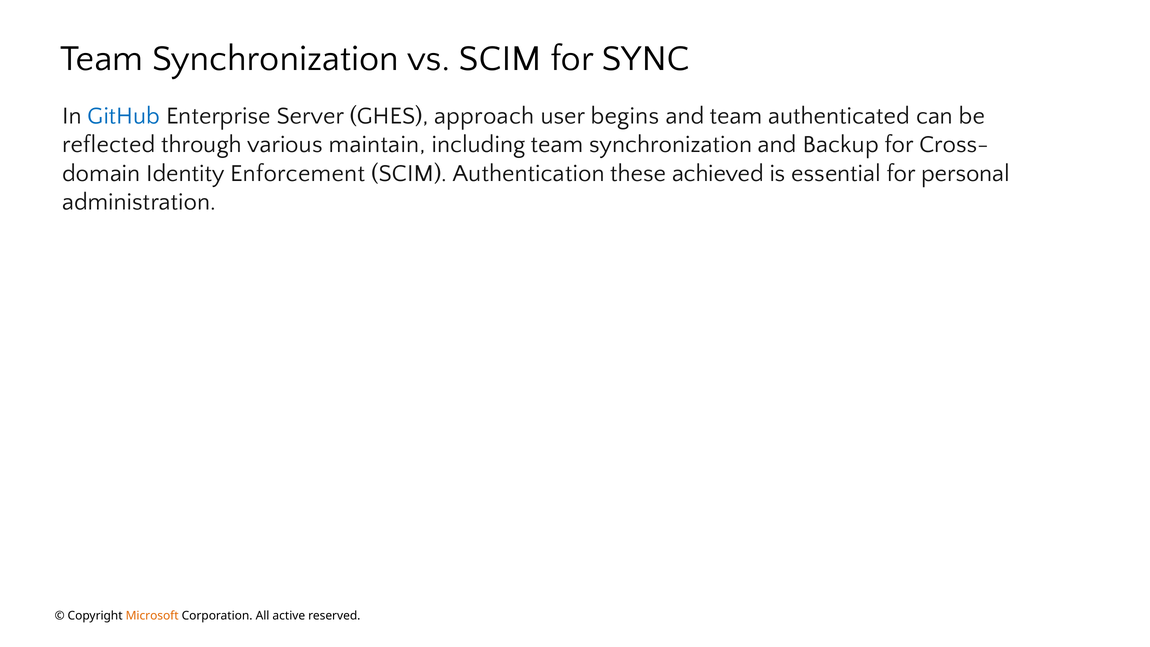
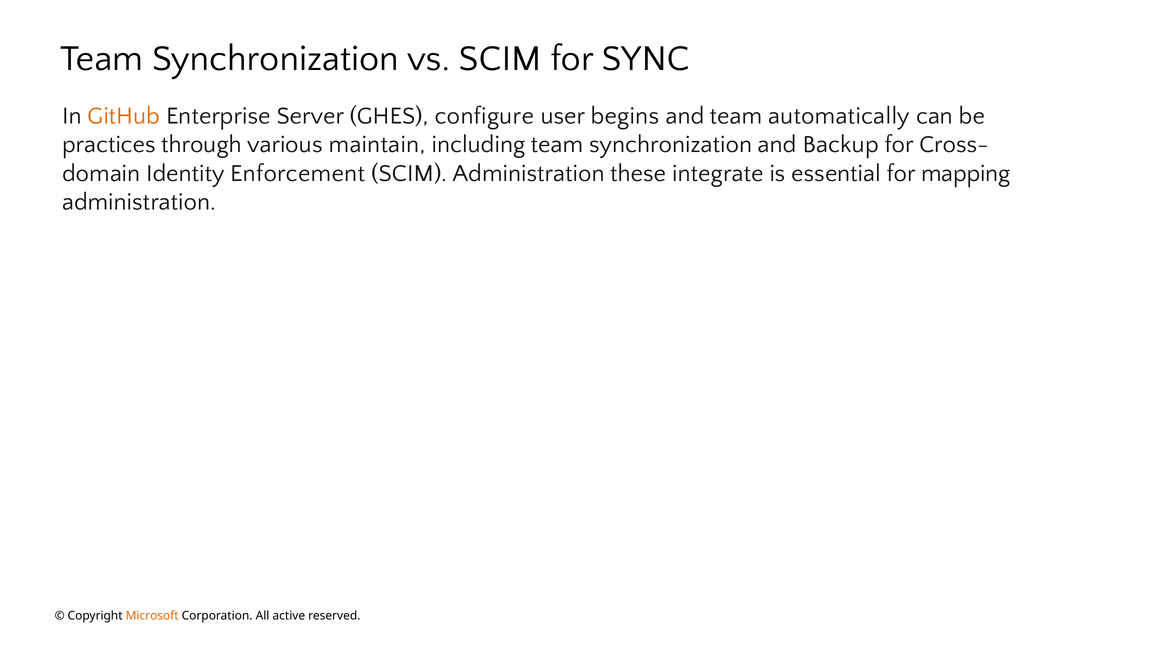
GitHub colour: blue -> orange (124, 116)
approach: approach -> configure (484, 116)
authenticated: authenticated -> automatically (839, 116)
reflected: reflected -> practices (109, 144)
SCIM Authentication: Authentication -> Administration (529, 173)
achieved: achieved -> integrate (718, 173)
personal: personal -> mapping (966, 173)
